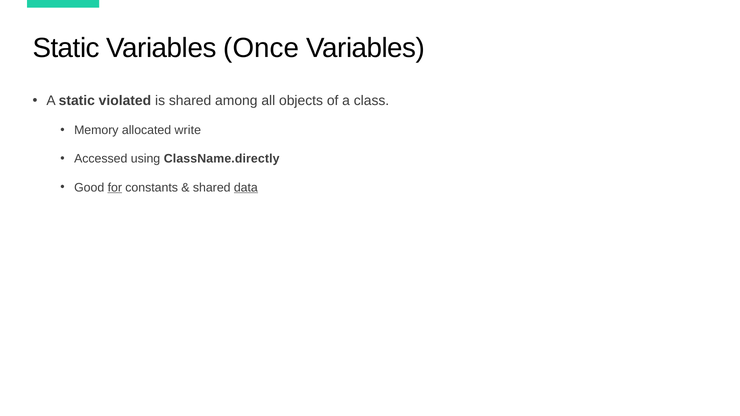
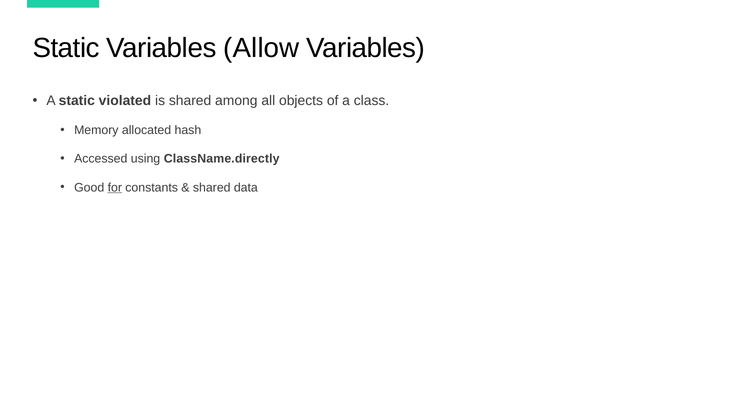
Once: Once -> Allow (261, 48)
write: write -> hash (188, 130)
data underline: present -> none (246, 188)
